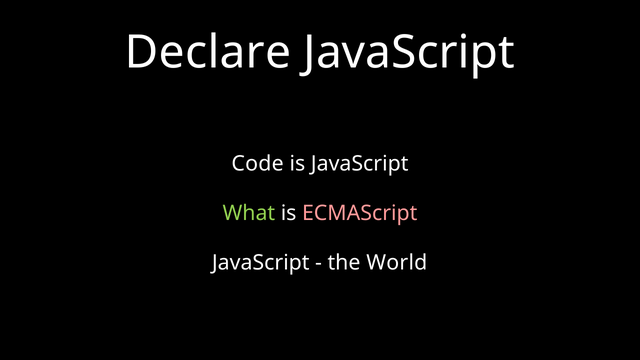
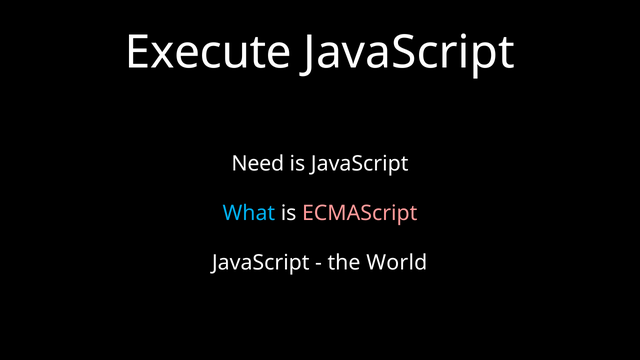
Declare: Declare -> Execute (208, 52)
Code: Code -> Need (258, 163)
What colour: light green -> light blue (249, 213)
